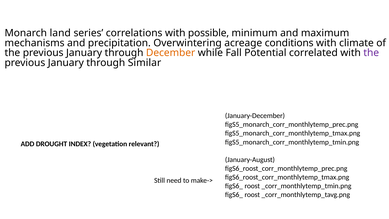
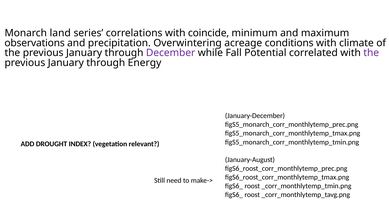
possible: possible -> coincide (209, 33)
mechanisms: mechanisms -> observations (35, 43)
December colour: orange -> purple (171, 53)
Similar: Similar -> Energy (145, 63)
